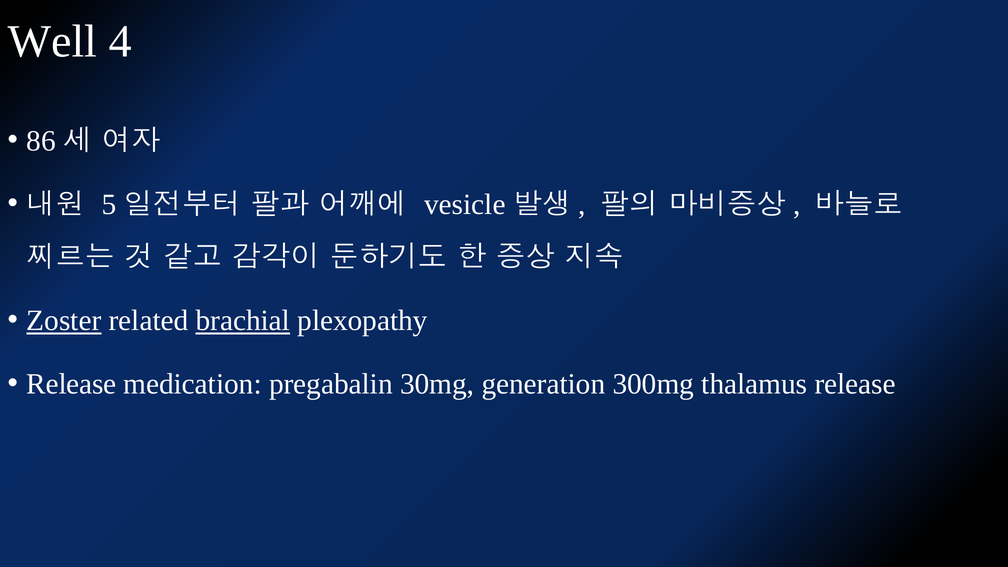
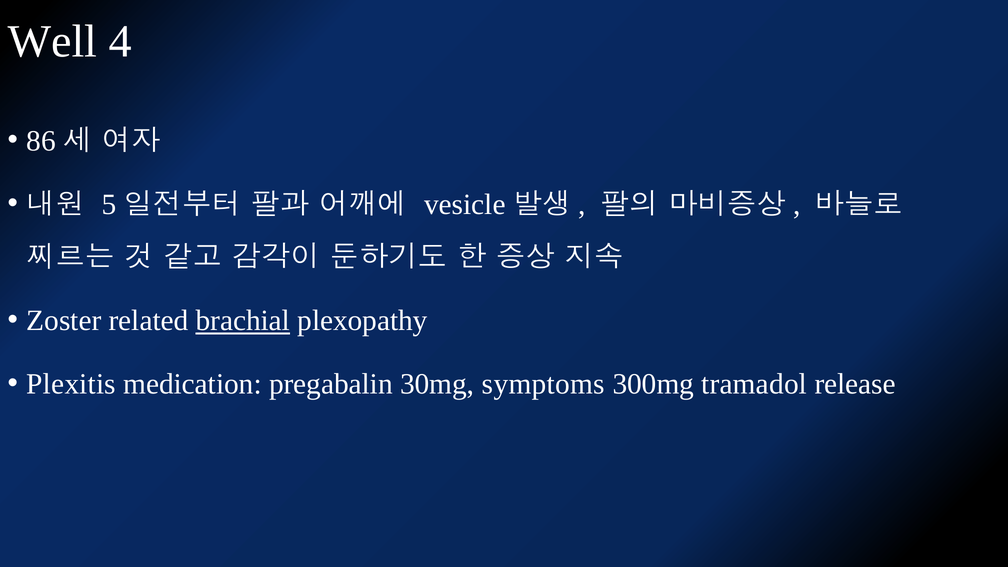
Zoster underline: present -> none (64, 321)
Release: Release -> Plexitis (71, 384)
generation: generation -> symptoms (543, 384)
thalamus: thalamus -> tramadol (754, 384)
